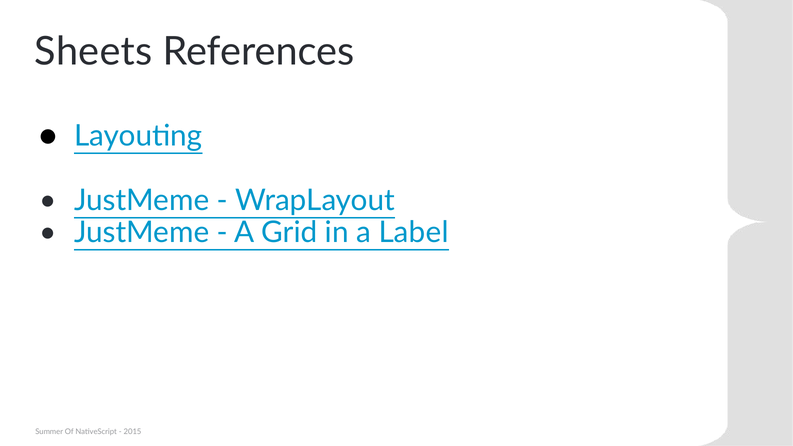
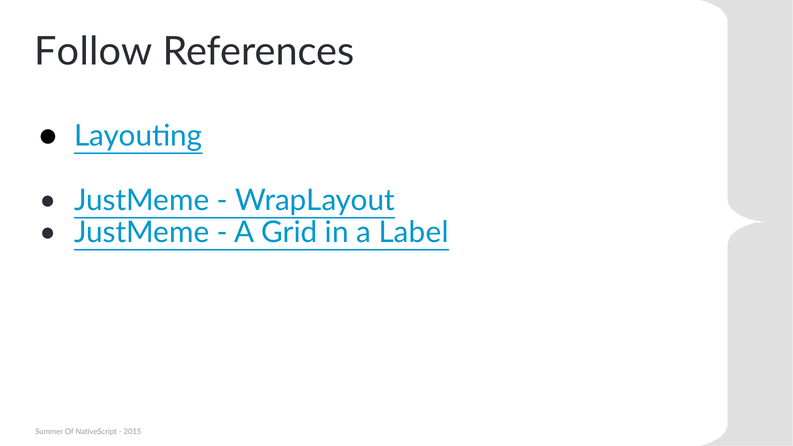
Sheets: Sheets -> Follow (93, 52)
